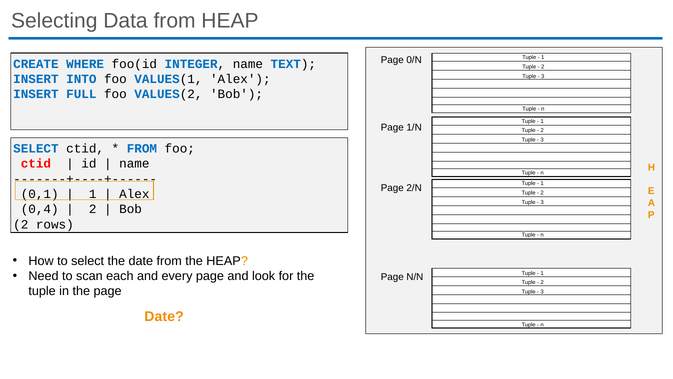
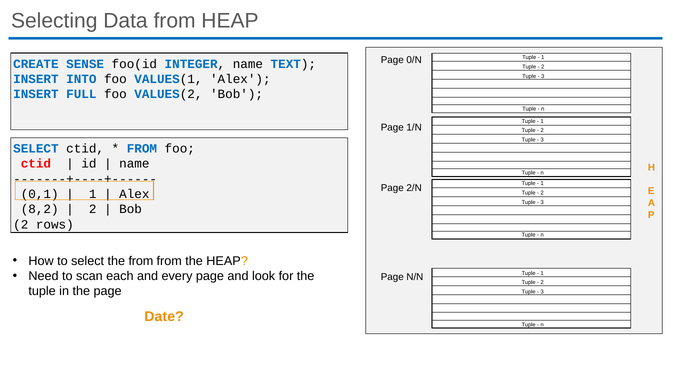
WHERE: WHERE -> SENSE (85, 64)
0,4: 0,4 -> 8,2 (40, 209)
the date: date -> from (141, 261)
